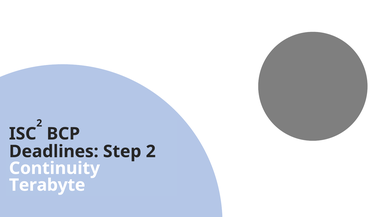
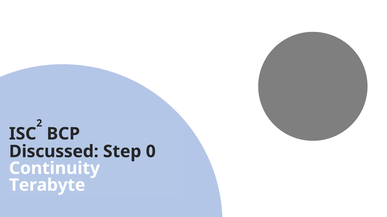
Deadlines: Deadlines -> Discussed (54, 152)
Step 2: 2 -> 0 (151, 152)
